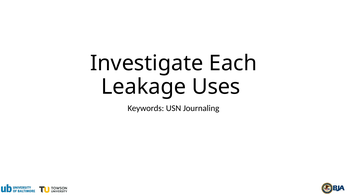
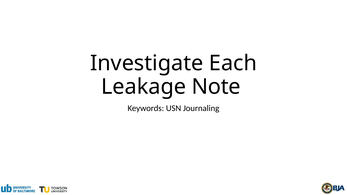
Uses: Uses -> Note (216, 87)
